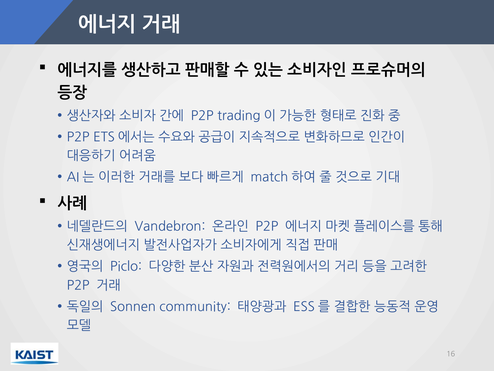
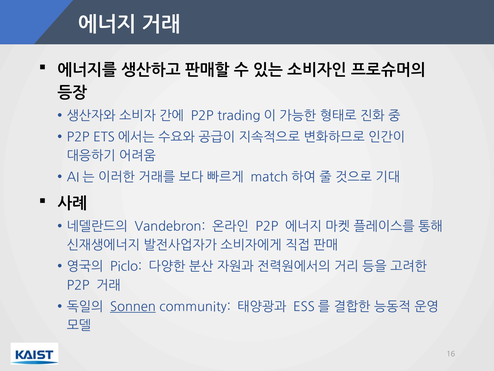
Sonnen underline: none -> present (133, 306)
